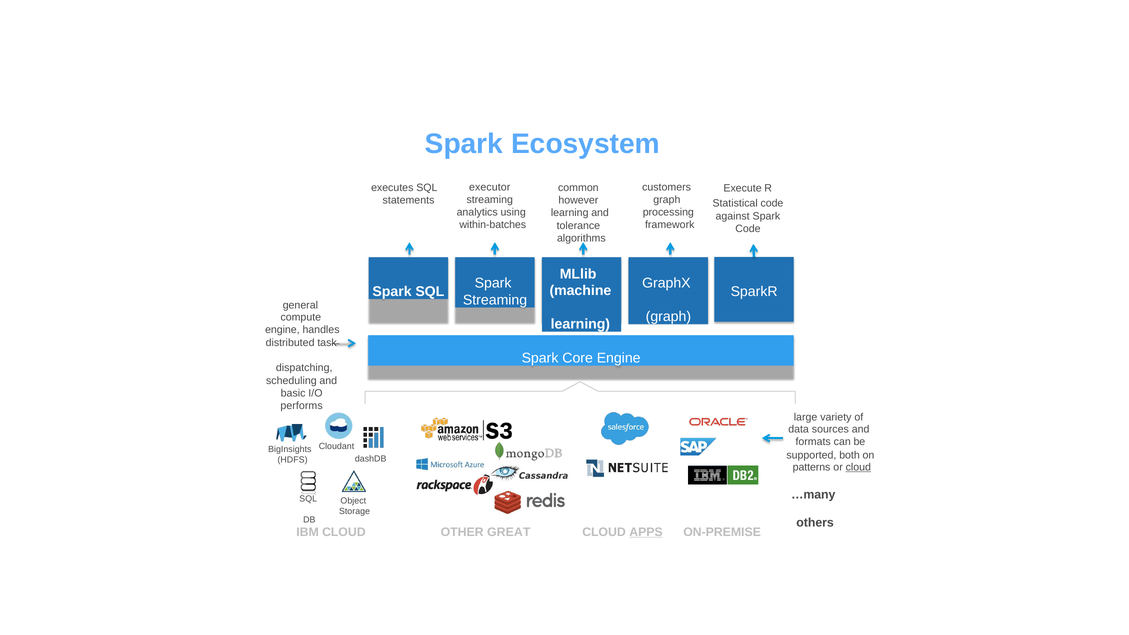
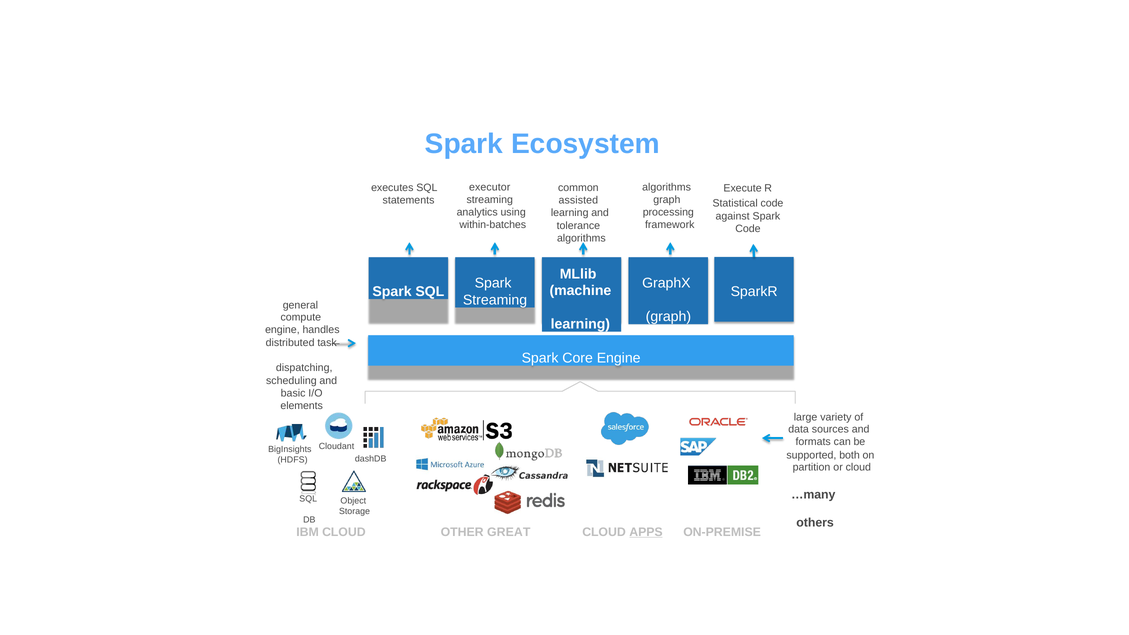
customers: customers -> algorithms (667, 187)
however: however -> assisted (578, 200)
performs: performs -> elements (302, 406)
patterns: patterns -> partition (812, 467)
cloud underline: present -> none (858, 467)
